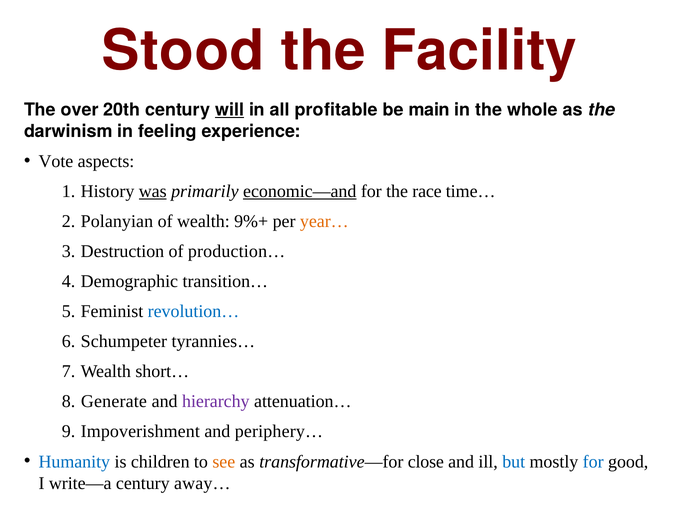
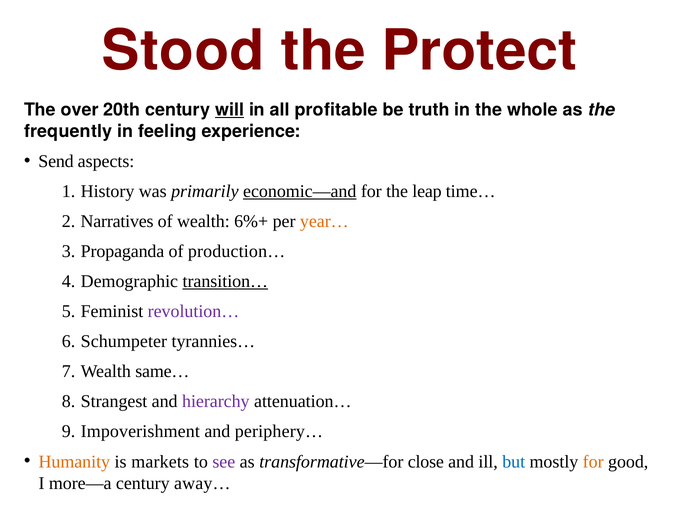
Facility: Facility -> Protect (479, 51)
main: main -> truth (429, 110)
darwinism: darwinism -> frequently (68, 131)
Vote: Vote -> Send (56, 161)
was underline: present -> none (153, 191)
race: race -> leap (427, 191)
Polanyian: Polanyian -> Narratives (117, 221)
9%+: 9%+ -> 6%+ (251, 221)
Destruction: Destruction -> Propaganda (123, 251)
transition… underline: none -> present (225, 281)
revolution… colour: blue -> purple (193, 311)
short…: short… -> same… (162, 371)
Generate: Generate -> Strangest (114, 402)
Humanity colour: blue -> orange (74, 462)
children: children -> markets (160, 462)
see colour: orange -> purple (224, 462)
for colour: blue -> orange (593, 462)
write—a: write—a -> more—a (80, 483)
